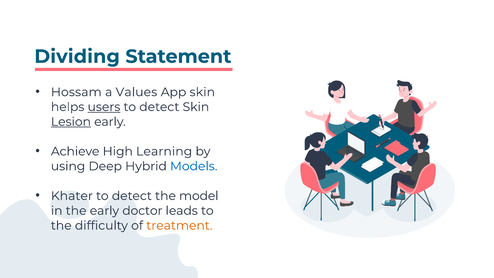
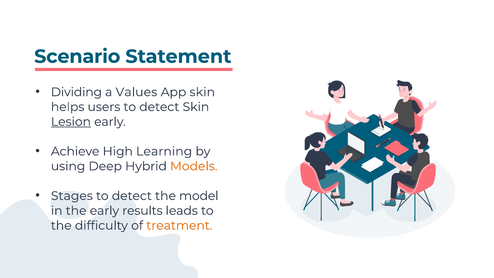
Dividing: Dividing -> Scenario (77, 56)
Hossam: Hossam -> Dividing (76, 92)
users underline: present -> none (104, 107)
Models colour: blue -> orange (194, 166)
Khater: Khater -> Stages (72, 196)
doctor: doctor -> results (142, 211)
